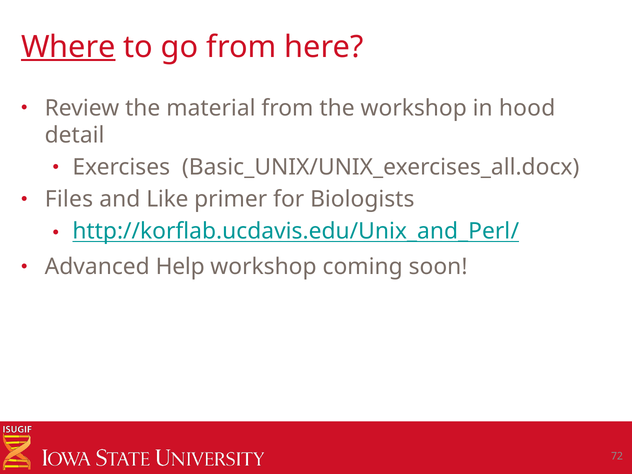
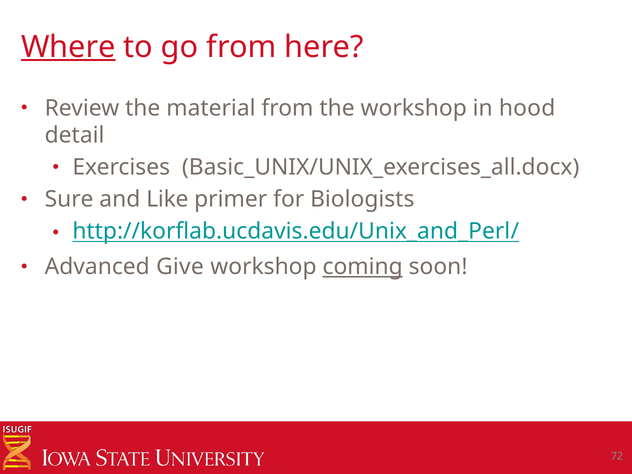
Files: Files -> Sure (69, 199)
Help: Help -> Give (180, 267)
coming underline: none -> present (363, 267)
